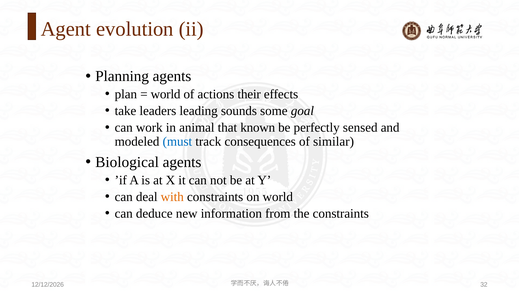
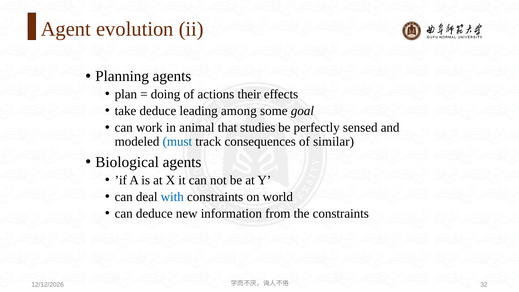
world: world -> doing (166, 94)
take leaders: leaders -> deduce (158, 111)
sounds: sounds -> among (239, 111)
known: known -> studies (258, 128)
with colour: orange -> blue (172, 197)
